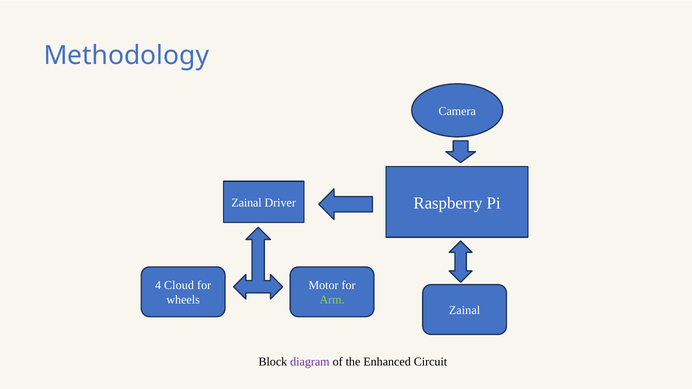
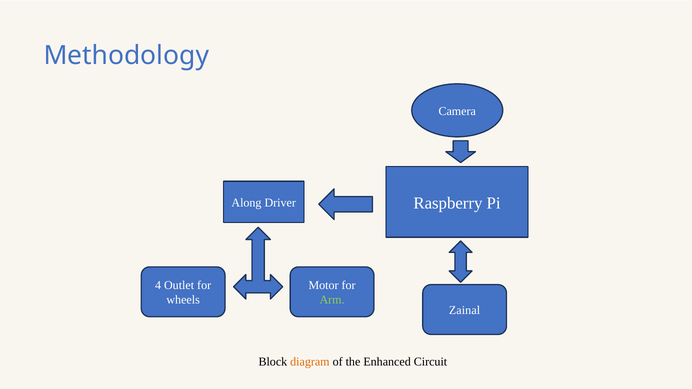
Zainal: Zainal -> Along (246, 203)
Cloud: Cloud -> Outlet (179, 286)
diagram colour: purple -> orange (310, 362)
